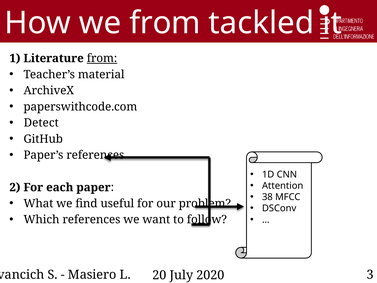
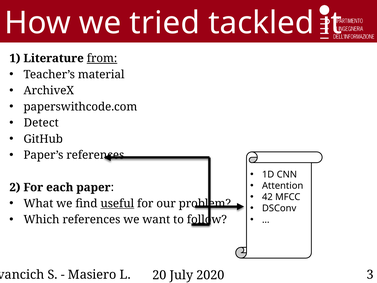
we from: from -> tried (165, 23)
38: 38 -> 42 (267, 197)
useful underline: none -> present (117, 203)
